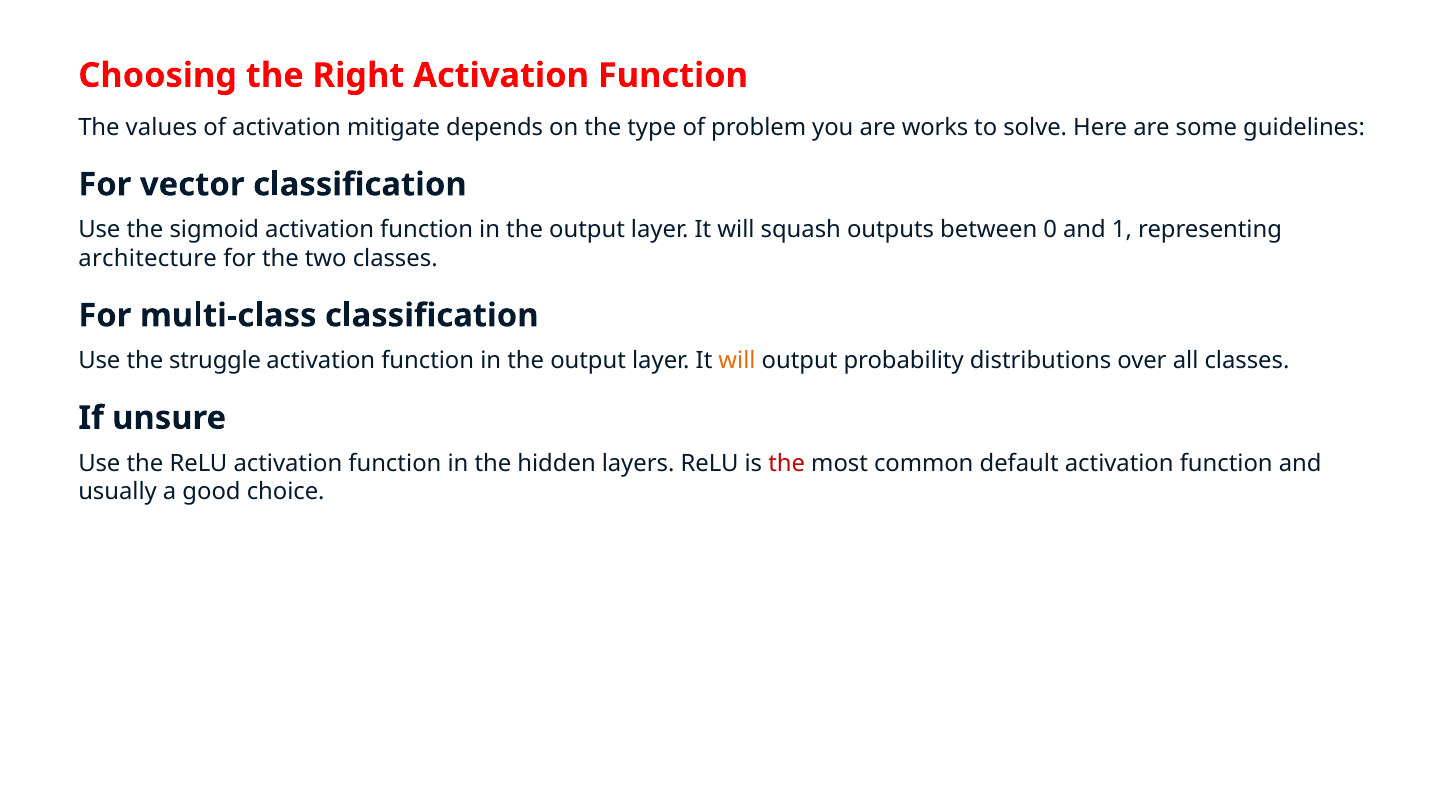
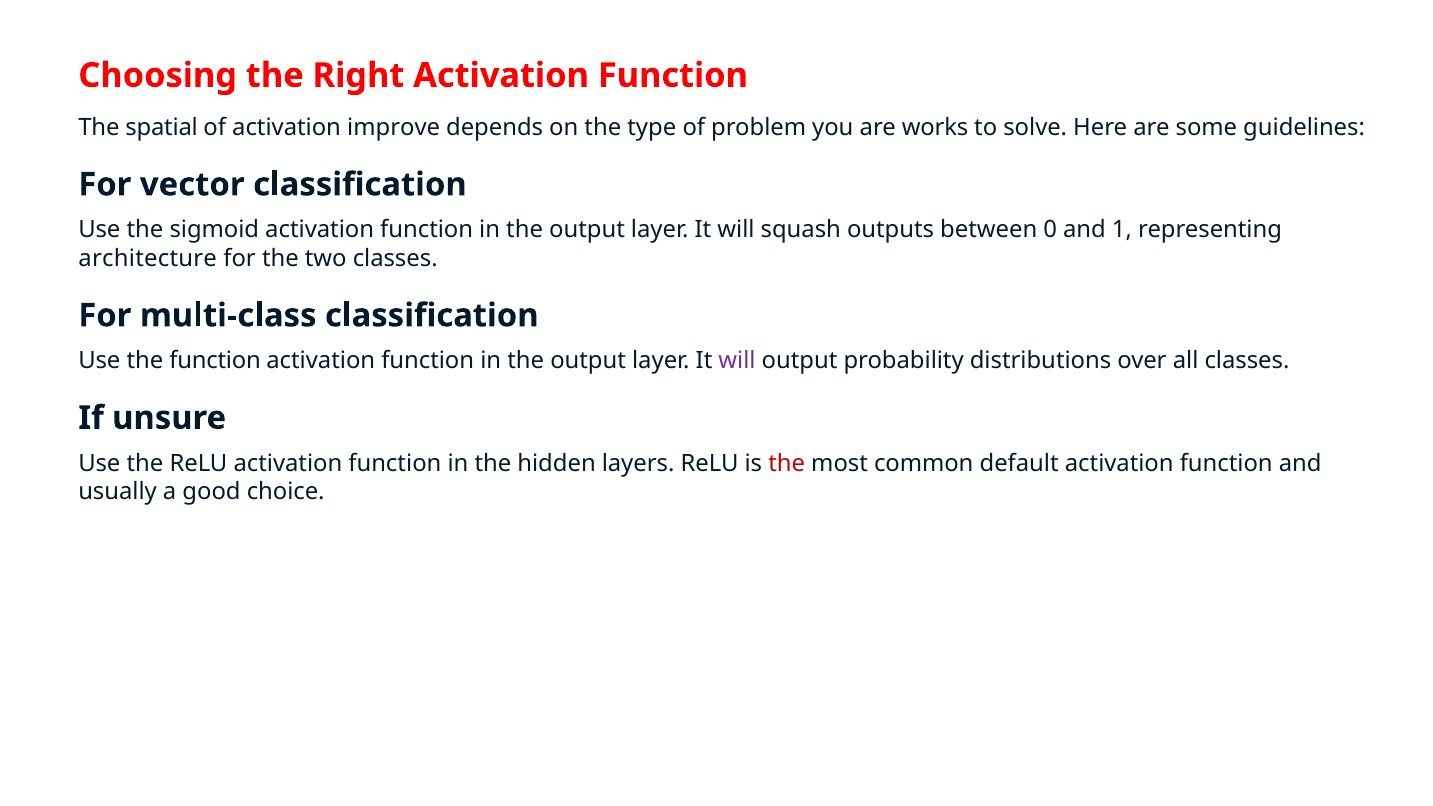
values: values -> spatial (162, 128)
mitigate: mitigate -> improve (394, 128)
the struggle: struggle -> function (215, 361)
will colour: orange -> purple (737, 361)
